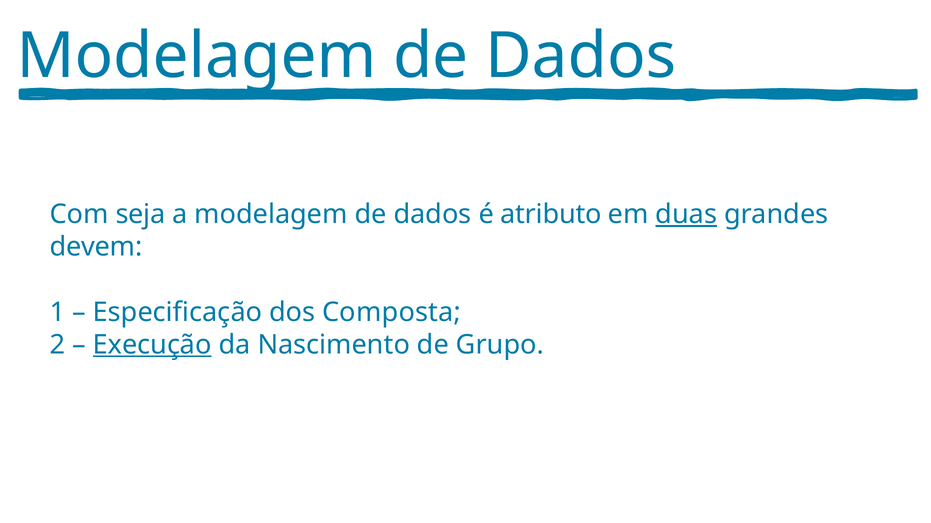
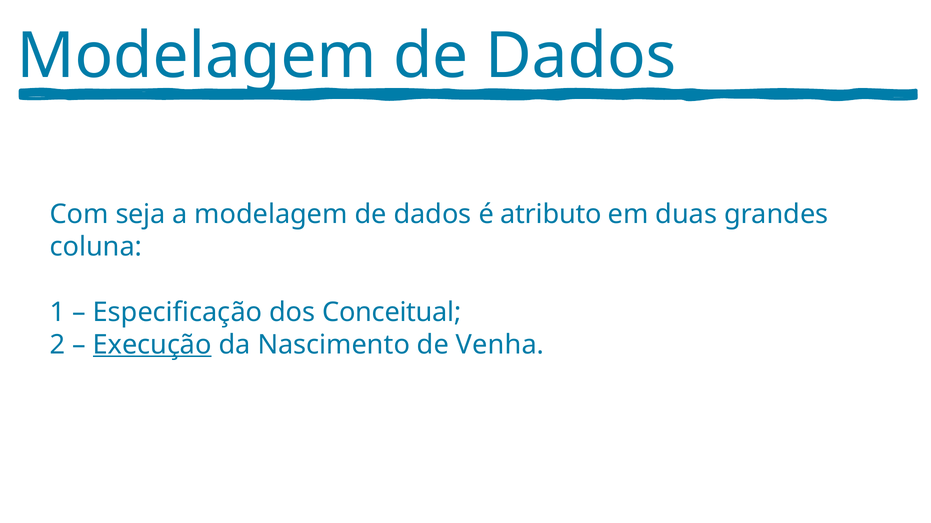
duas underline: present -> none (686, 215)
devem: devem -> coluna (96, 247)
Composta: Composta -> Conceitual (392, 312)
Grupo: Grupo -> Venha (500, 345)
